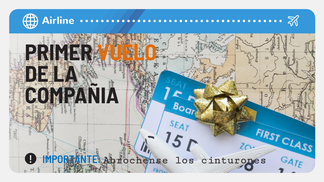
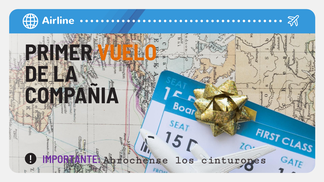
IMPORTANTE colour: blue -> purple (72, 160)
